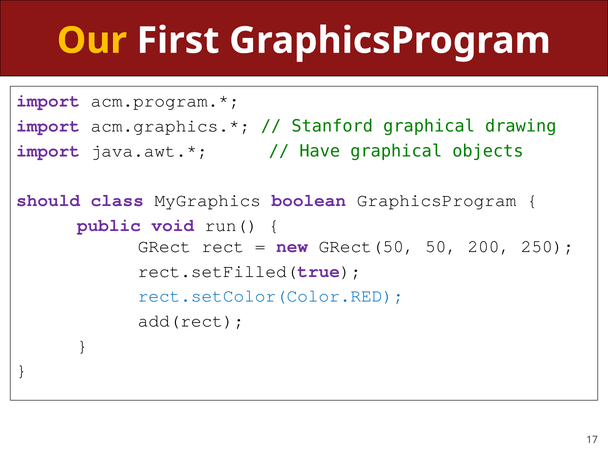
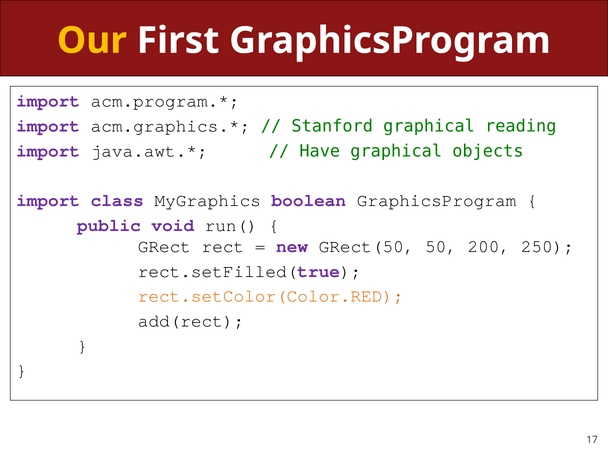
drawing: drawing -> reading (521, 126)
should: should -> import (48, 200)
rect.setColor(Color.RED colour: blue -> orange (271, 296)
